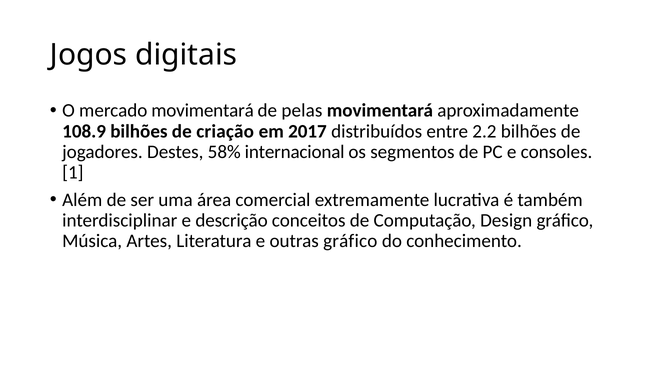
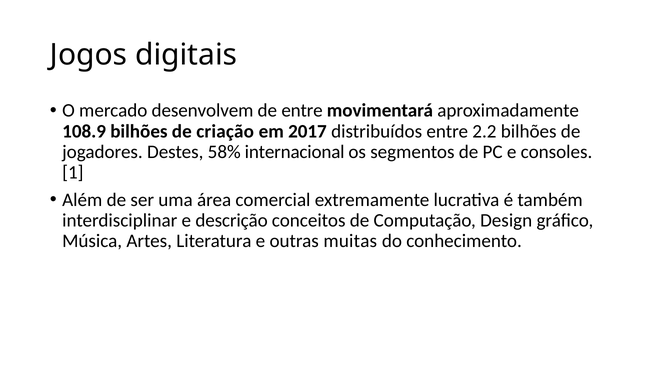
mercado movimentará: movimentará -> desenvolvem (203, 111)
de pelas: pelas -> entre (302, 111)
outras gráfico: gráfico -> muitas (350, 241)
